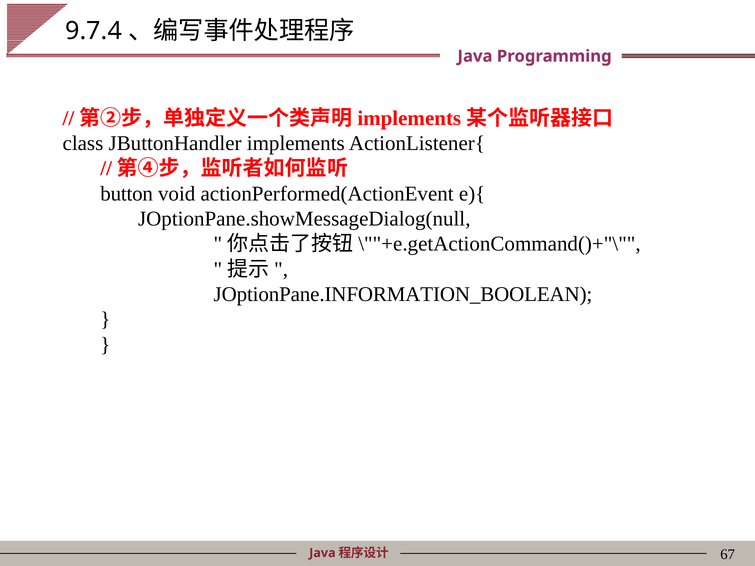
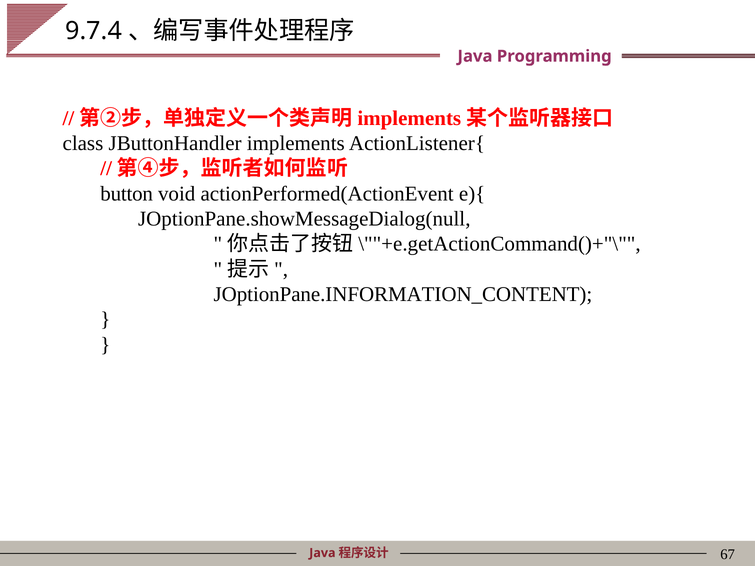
JOptionPane.INFORMATION_BOOLEAN: JOptionPane.INFORMATION_BOOLEAN -> JOptionPane.INFORMATION_CONTENT (403, 294)
